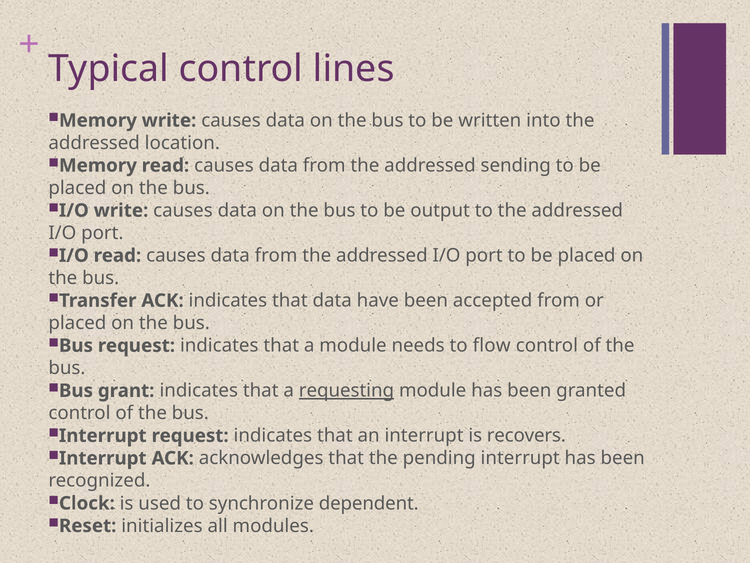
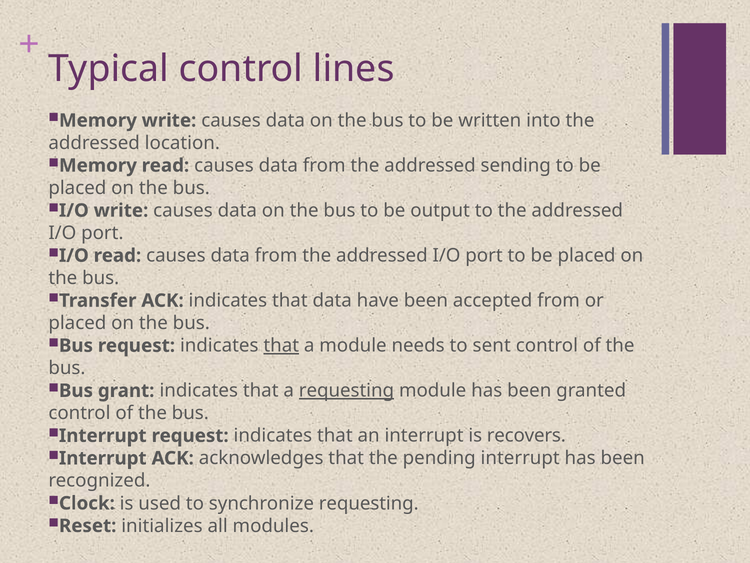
that underline: none -> present (281, 345)
flow: flow -> sent (492, 345)
synchronize dependent: dependent -> requesting (369, 503)
